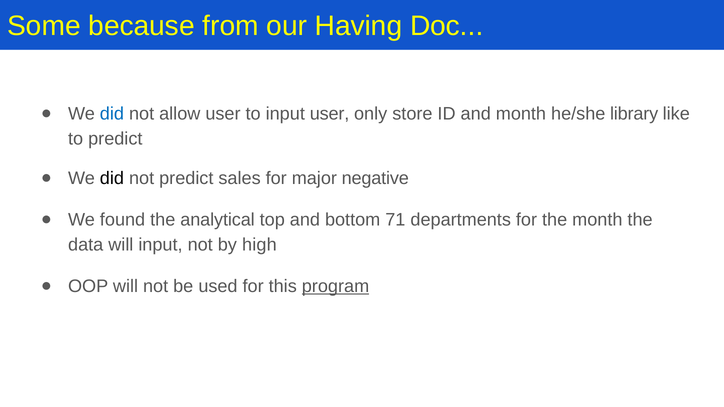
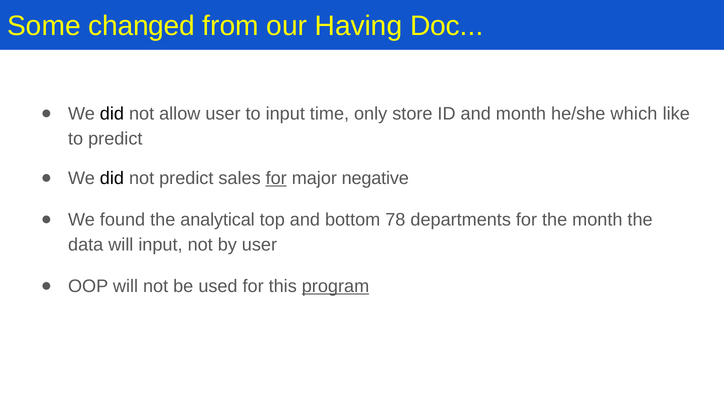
because: because -> changed (142, 26)
did colour: blue -> black (112, 114)
input user: user -> time (329, 114)
library: library -> which (634, 114)
for underline: none -> present (276, 178)
71: 71 -> 78 (395, 220)
by high: high -> user (259, 245)
